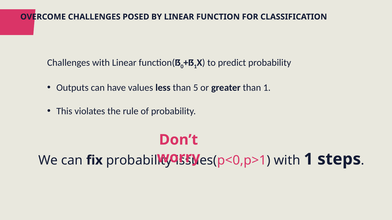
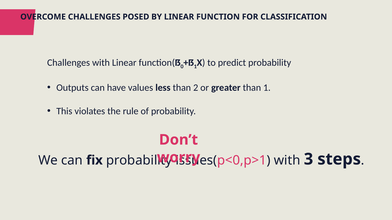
5: 5 -> 2 (196, 88)
with 1: 1 -> 3 (308, 160)
